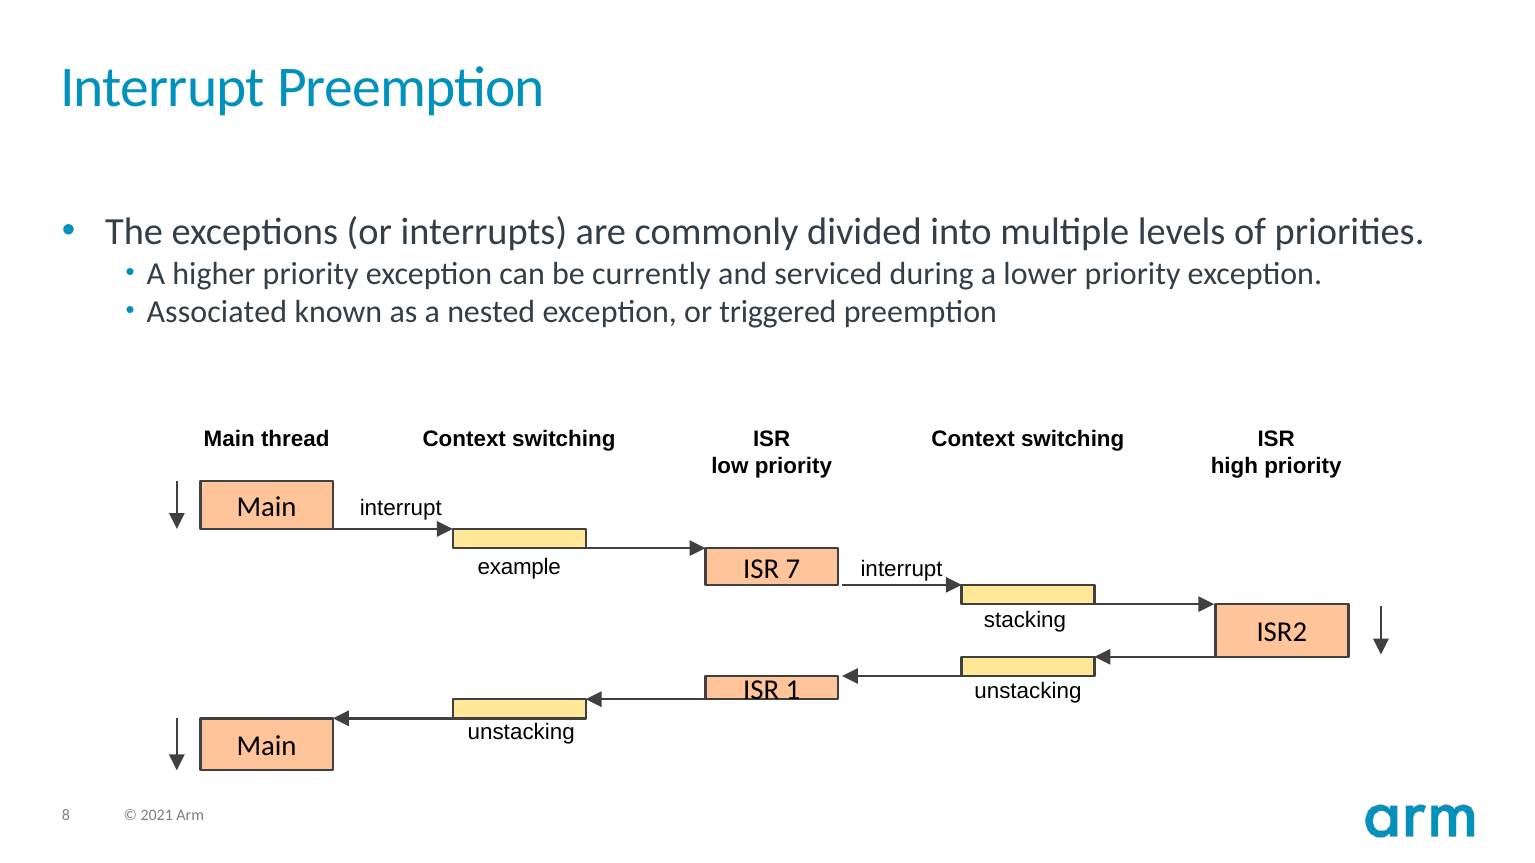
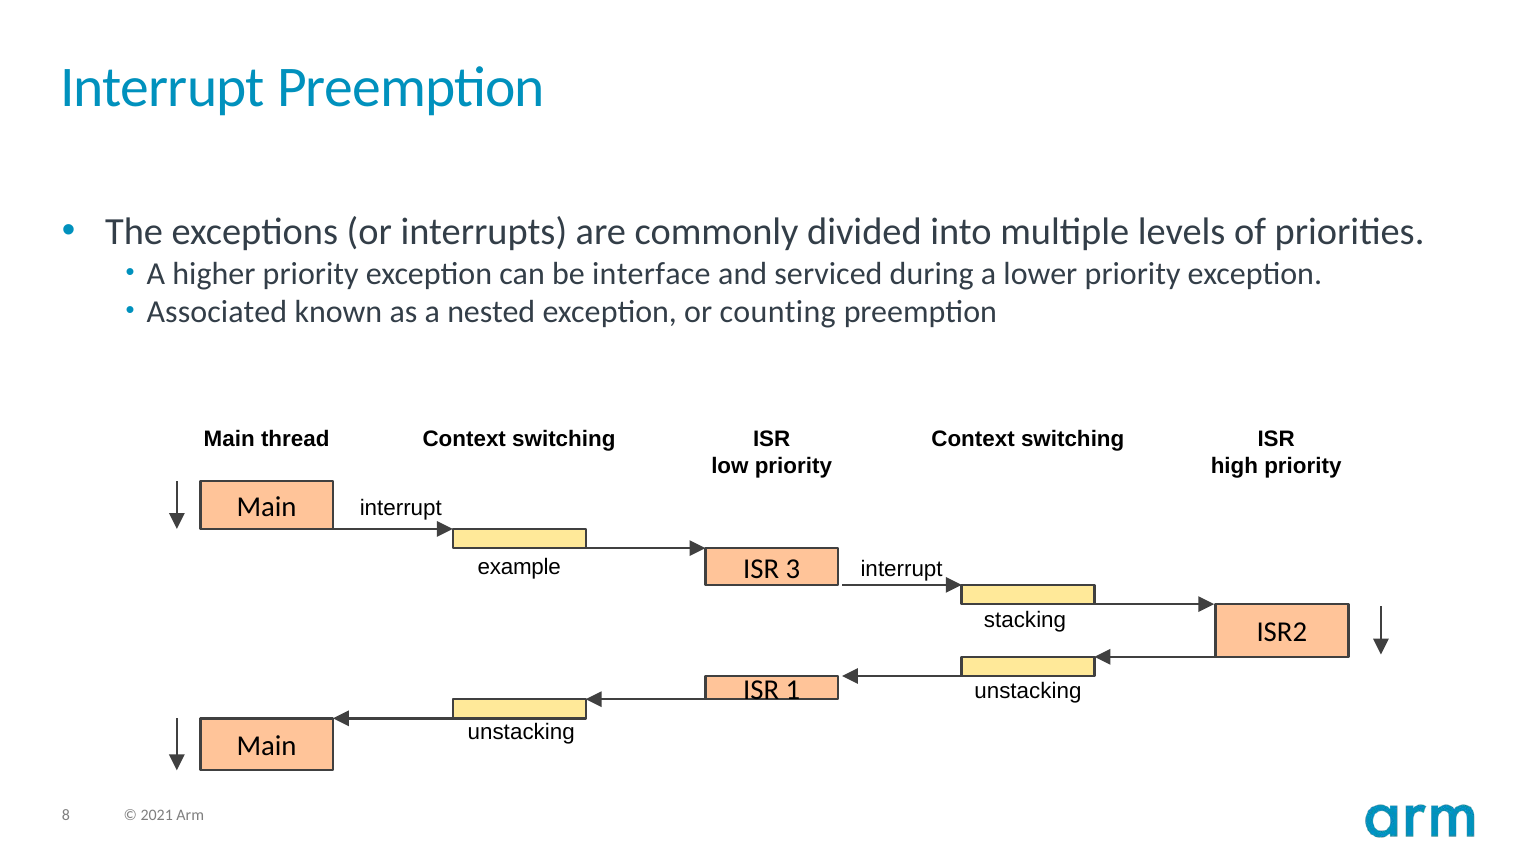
currently: currently -> interface (651, 274)
triggered: triggered -> counting (778, 312)
7: 7 -> 3 (793, 569)
